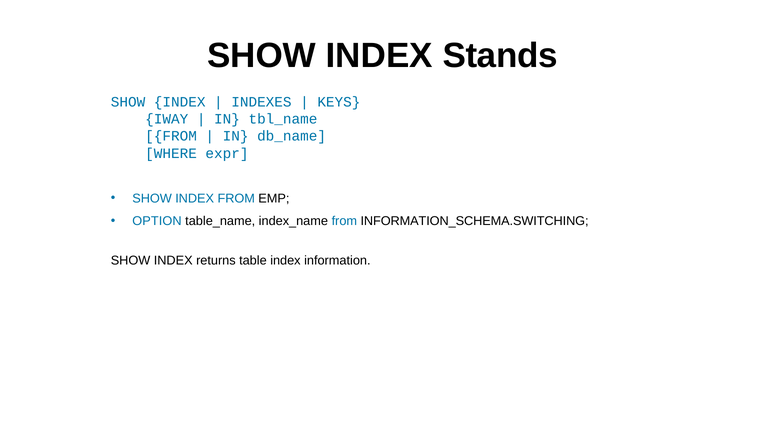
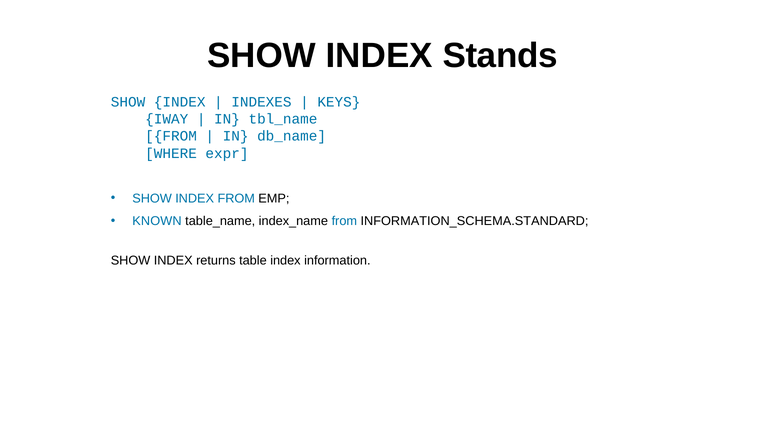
OPTION: OPTION -> KNOWN (157, 221)
INFORMATION_SCHEMA.SWITCHING: INFORMATION_SCHEMA.SWITCHING -> INFORMATION_SCHEMA.STANDARD (475, 221)
